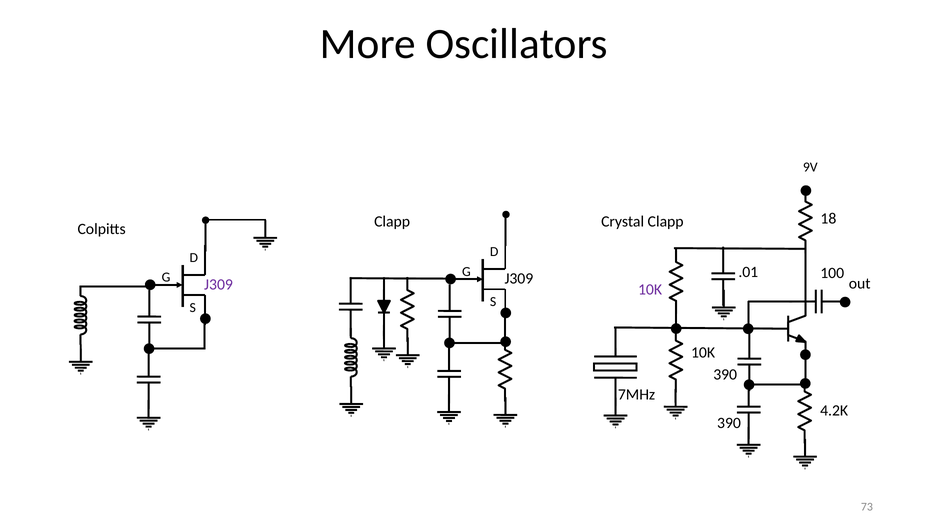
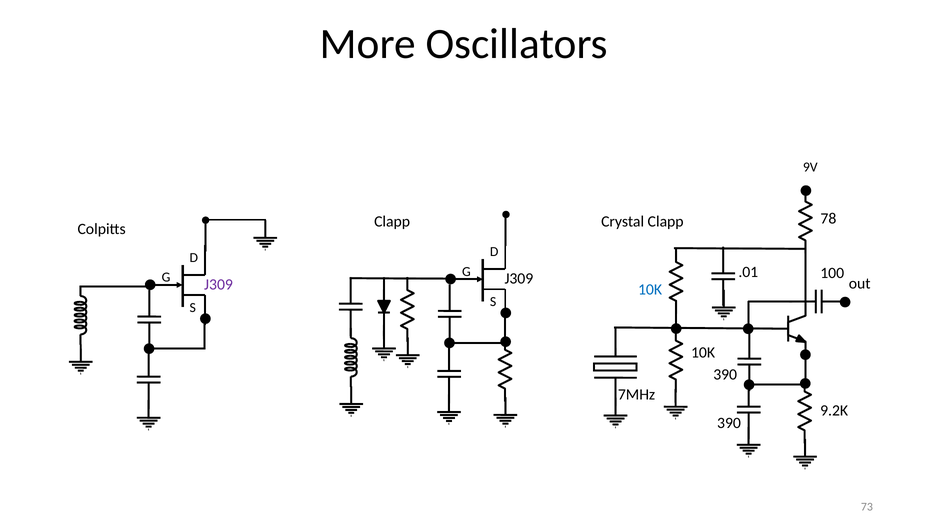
18: 18 -> 78 (828, 219)
10K colour: purple -> blue (650, 290)
4.2K: 4.2K -> 9.2K (834, 411)
